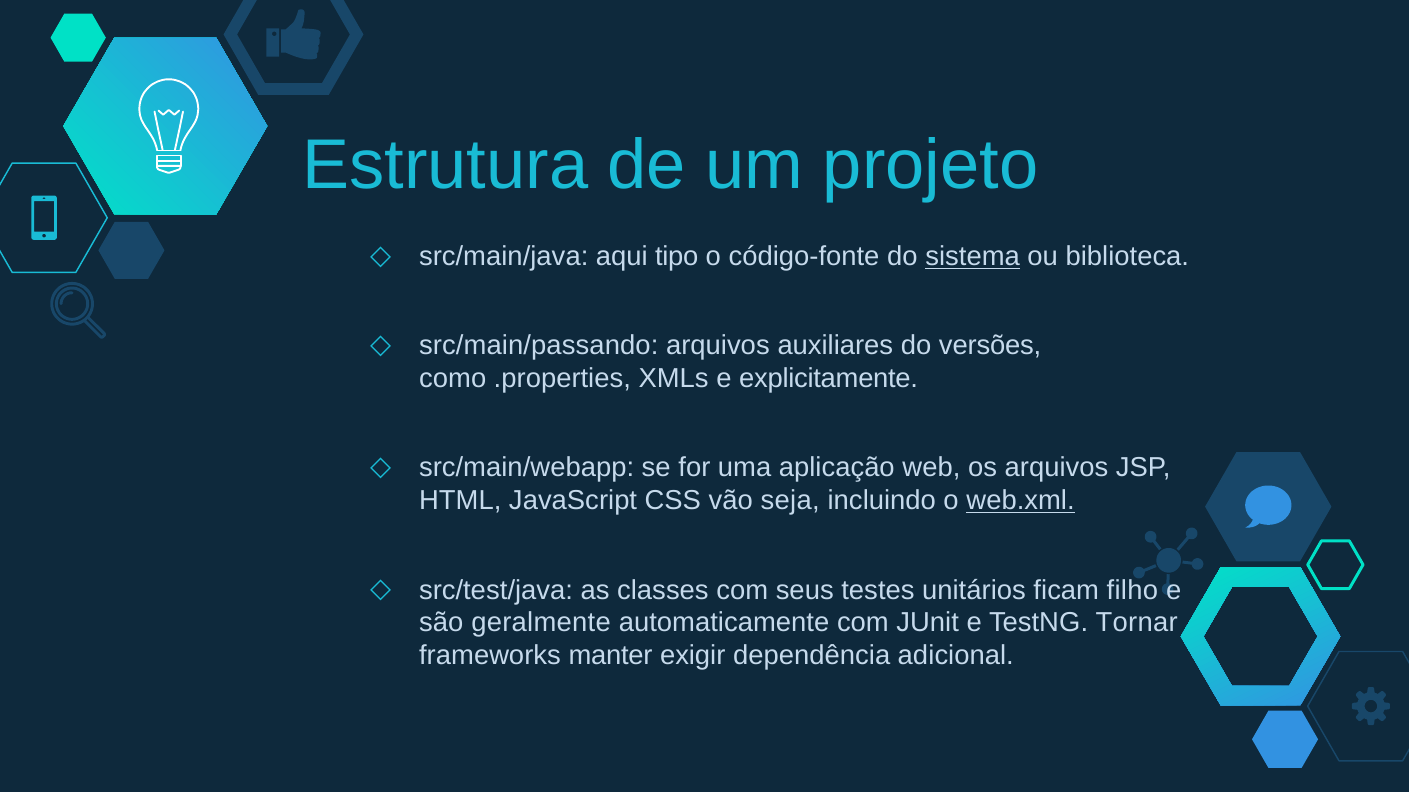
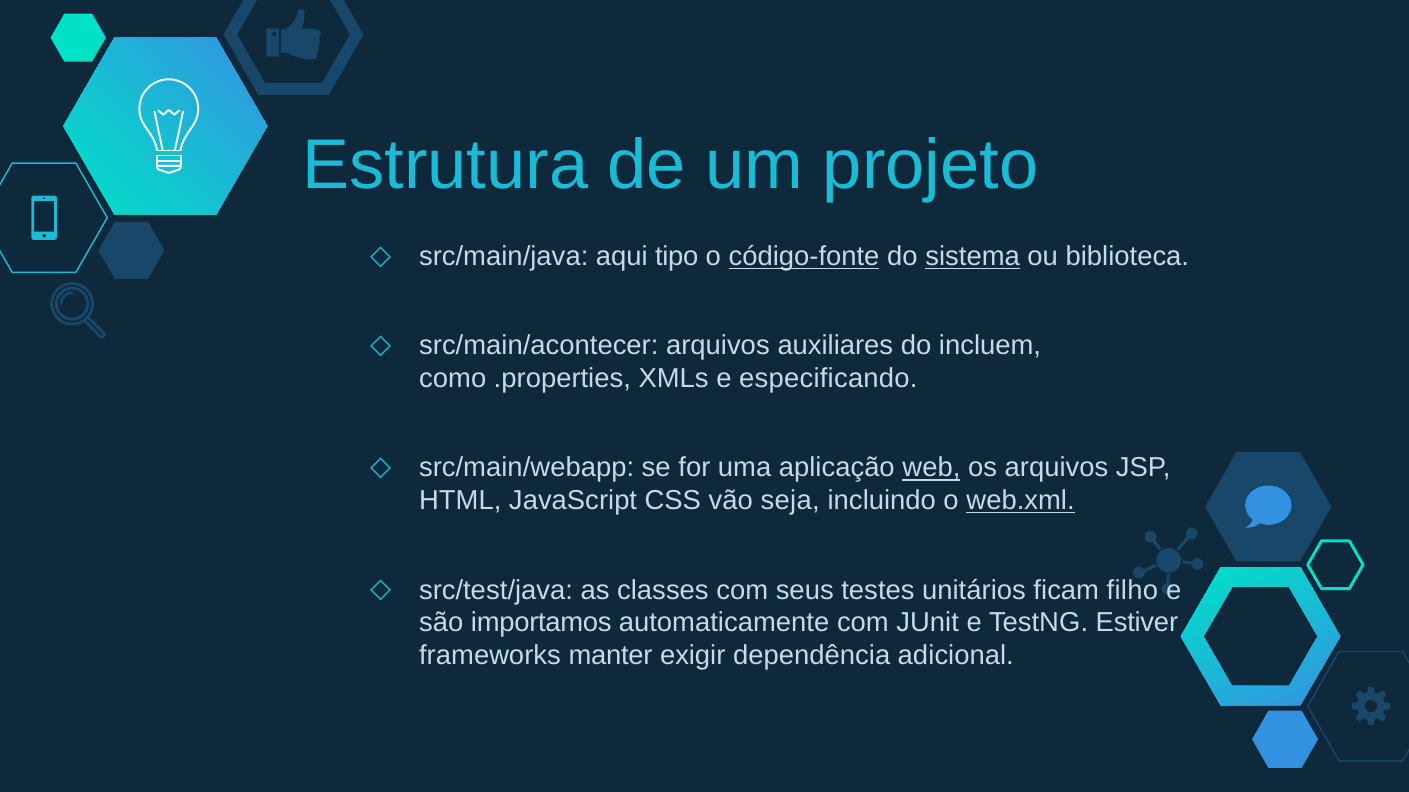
código-fonte underline: none -> present (804, 257)
src/main/passando: src/main/passando -> src/main/acontecer (539, 346)
versões: versões -> incluem (990, 346)
explicitamente: explicitamente -> especificando (828, 379)
web underline: none -> present (931, 468)
geralmente: geralmente -> importamos (541, 623)
Tornar: Tornar -> Estiver (1137, 623)
